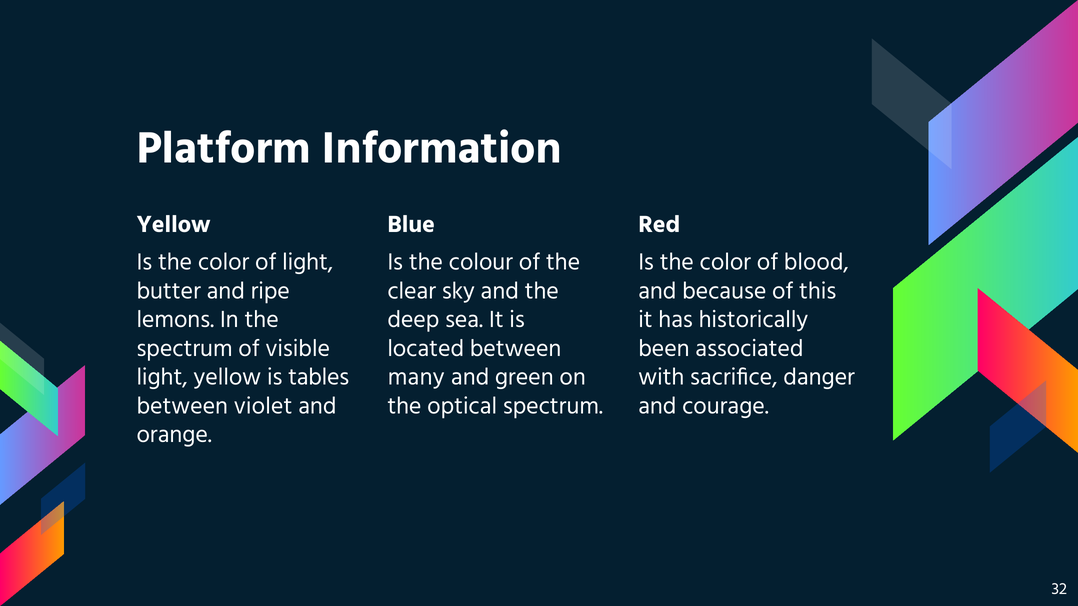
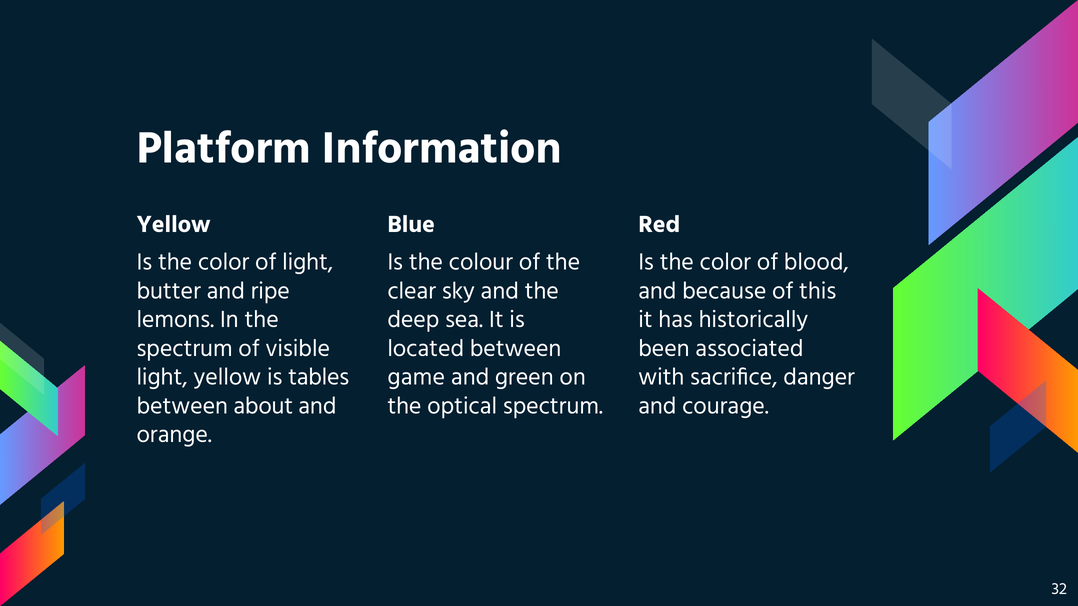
many: many -> game (416, 377)
violet: violet -> about (263, 406)
